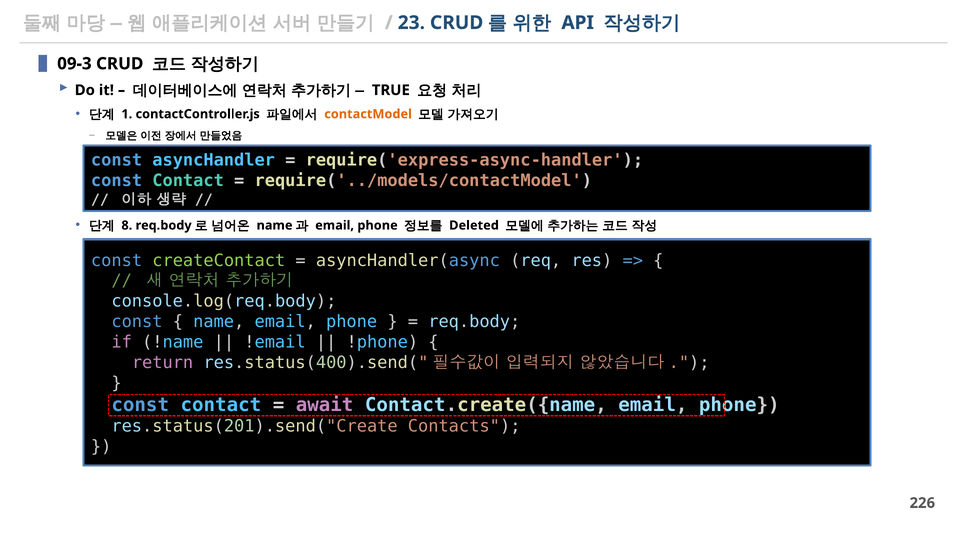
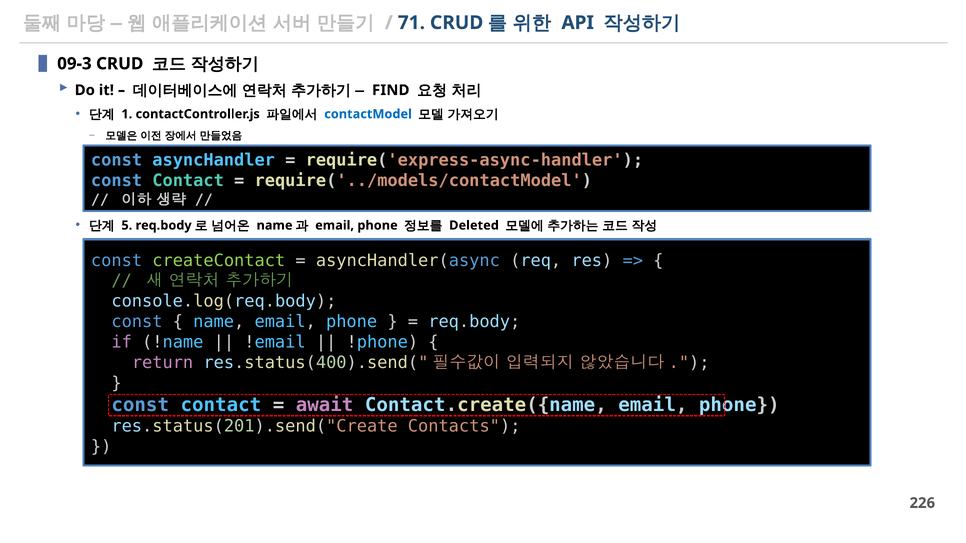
23: 23 -> 71 (411, 23)
TRUE: TRUE -> FIND (391, 90)
contactModel colour: orange -> blue (368, 114)
8: 8 -> 5 (127, 226)
